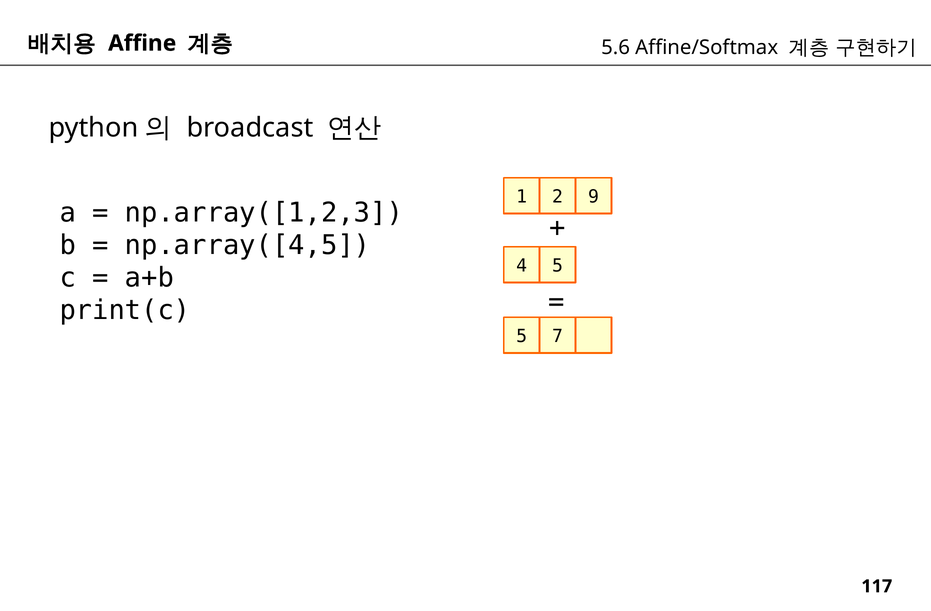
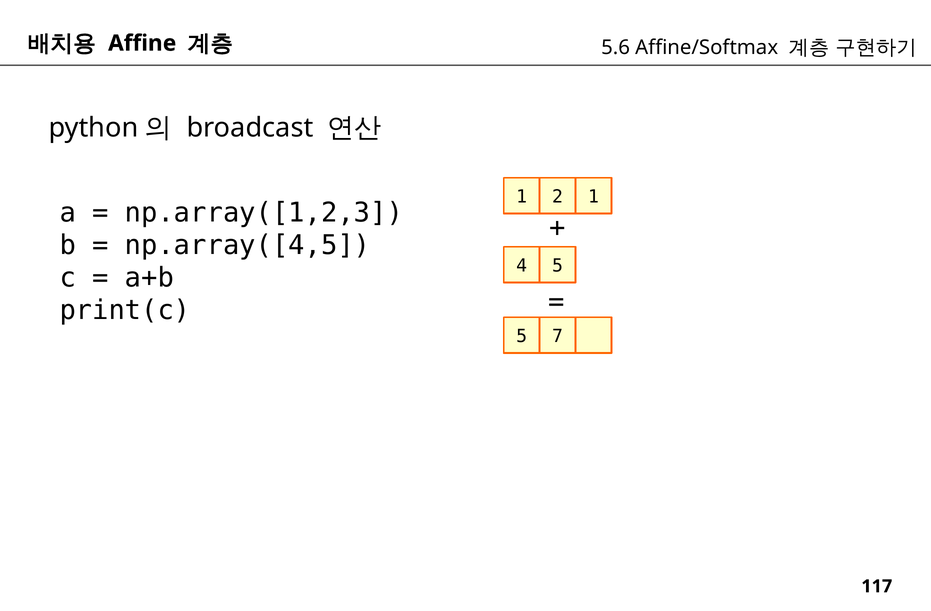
2 9: 9 -> 1 (593, 197)
